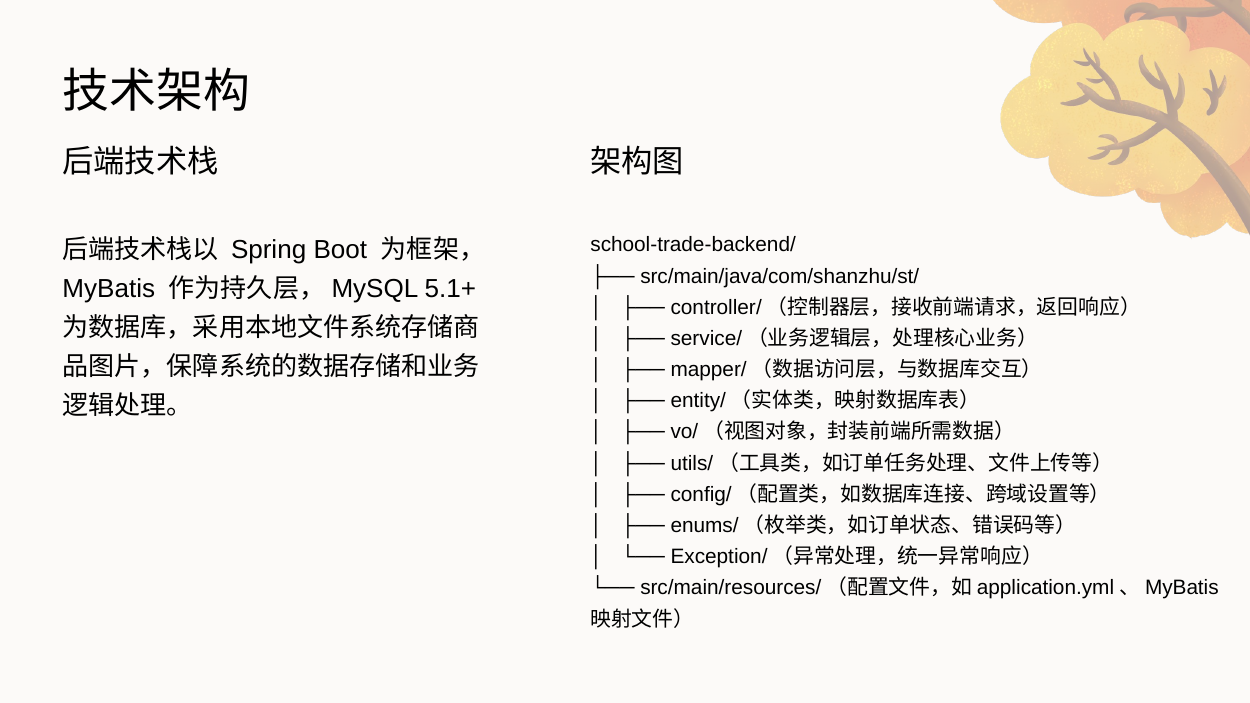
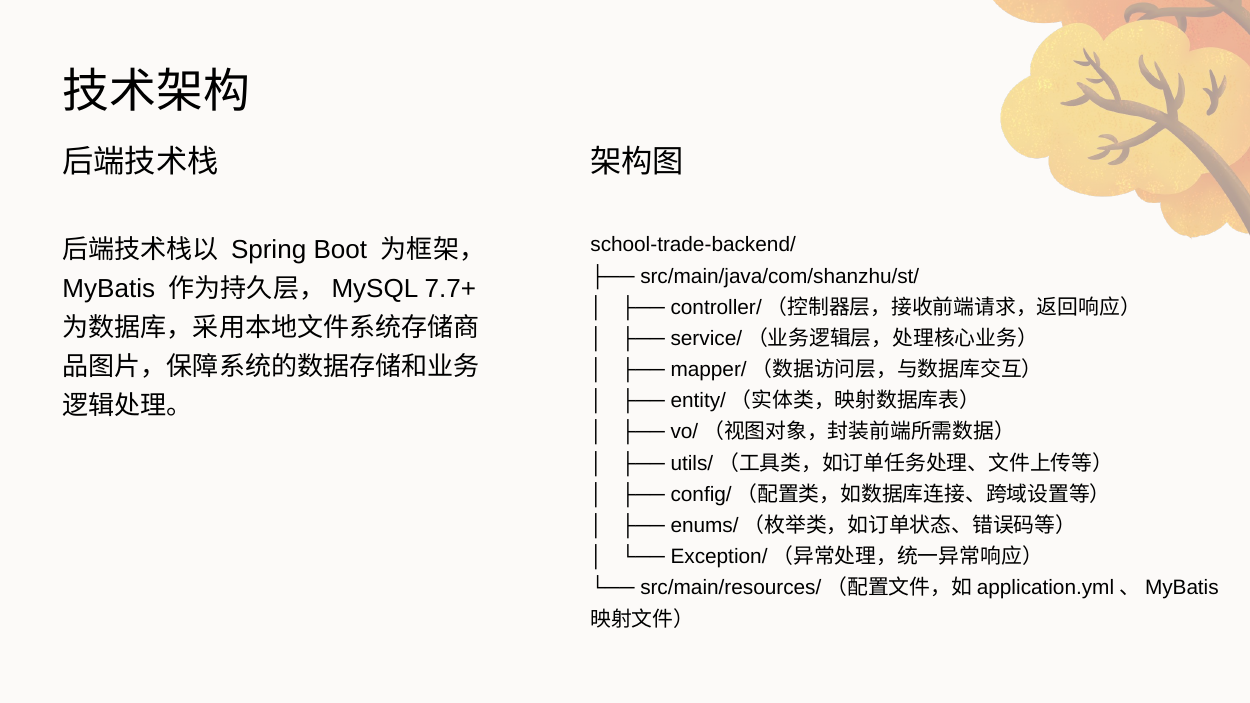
5.1+: 5.1+ -> 7.7+ (450, 289)
